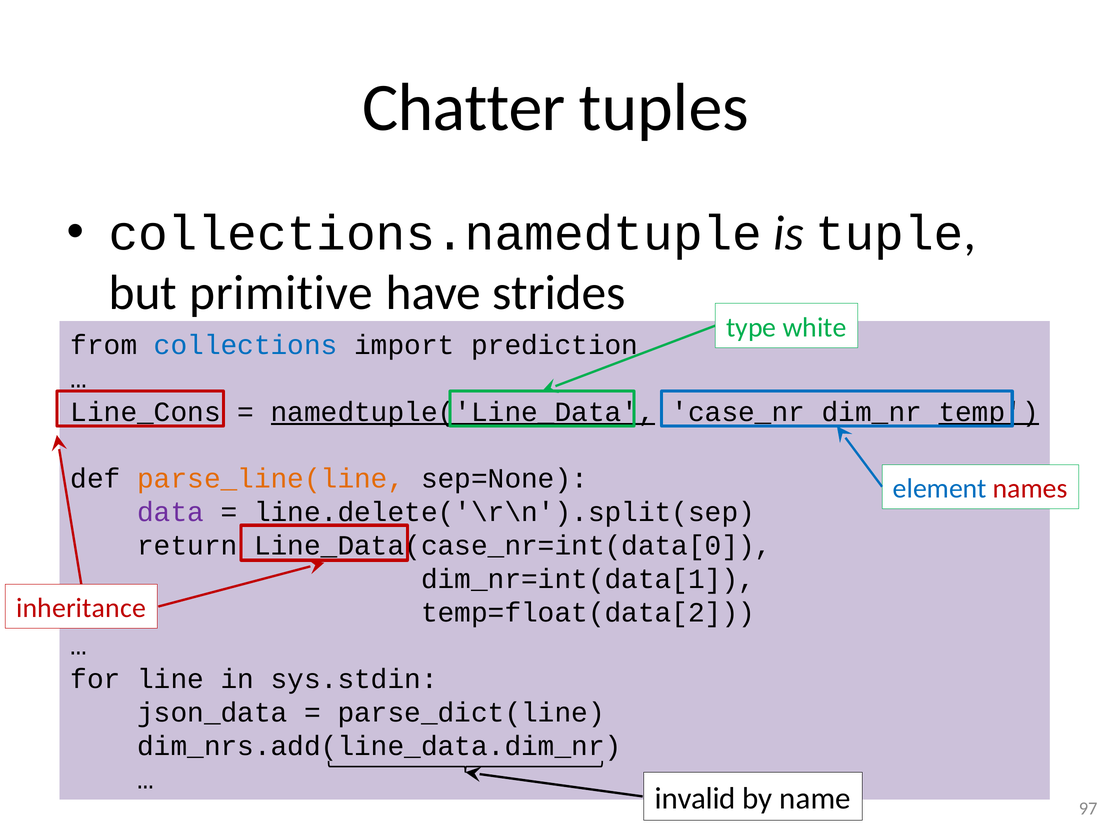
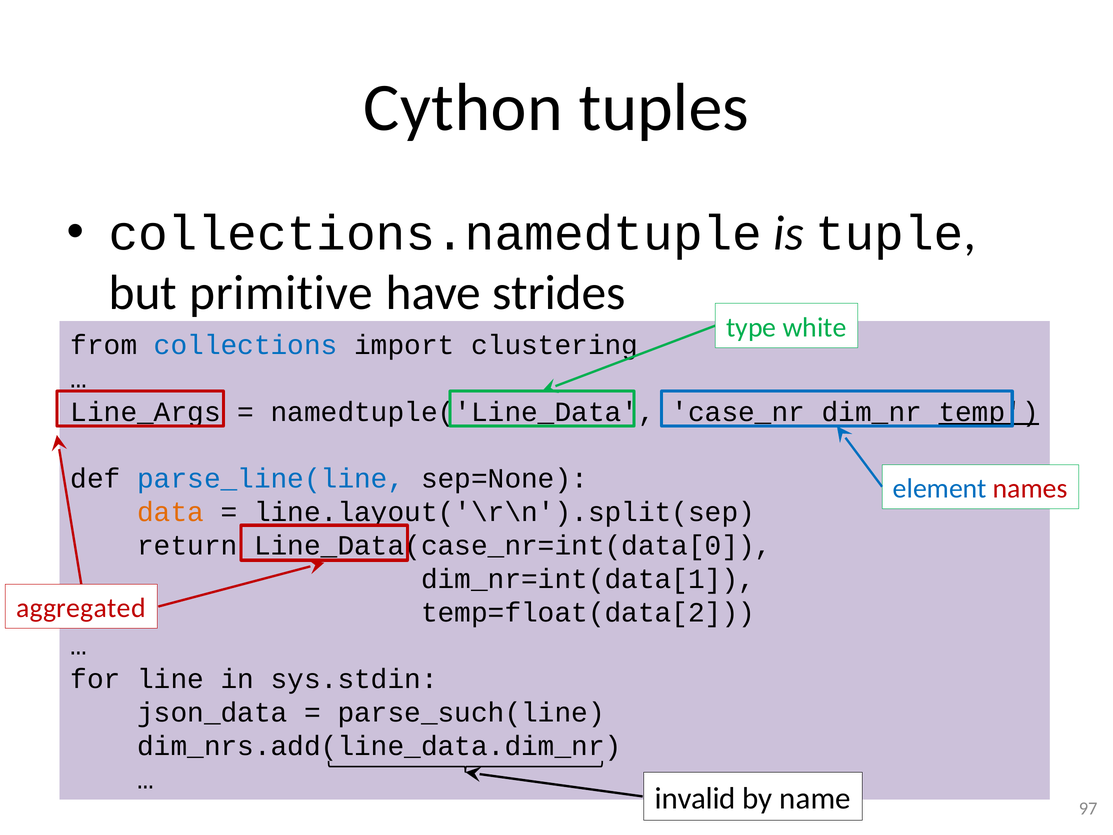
Chatter: Chatter -> Cython (463, 108)
prediction: prediction -> clustering (555, 345)
Line_Cons: Line_Cons -> Line_Args (146, 412)
namedtuple('Line_Data underline: present -> none (463, 412)
parse_line(line colour: orange -> blue (271, 479)
data colour: purple -> orange (171, 512)
line.delete('\r\n').split(sep: line.delete('\r\n').split(sep -> line.layout('\r\n').split(sep (505, 512)
inheritance: inheritance -> aggregated (81, 608)
parse_dict(line: parse_dict(line -> parse_such(line (471, 712)
